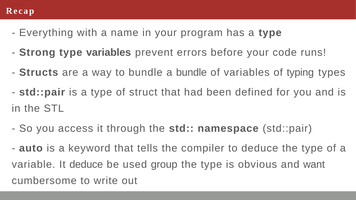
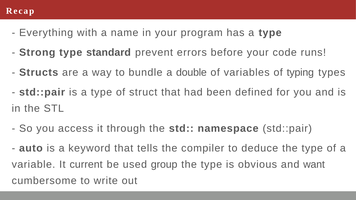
type variables: variables -> standard (109, 53)
a bundle: bundle -> double (191, 72)
It deduce: deduce -> current (86, 165)
